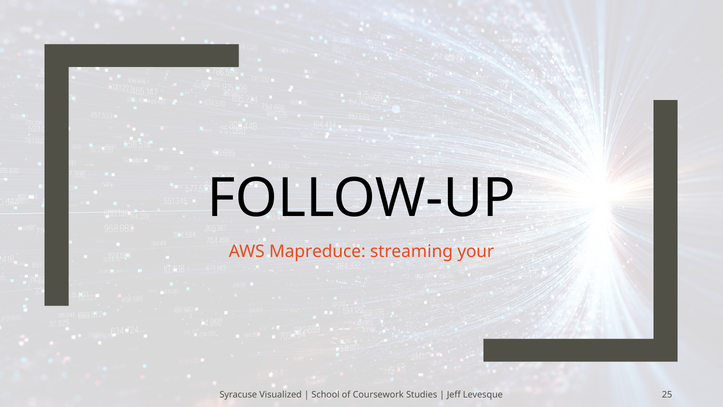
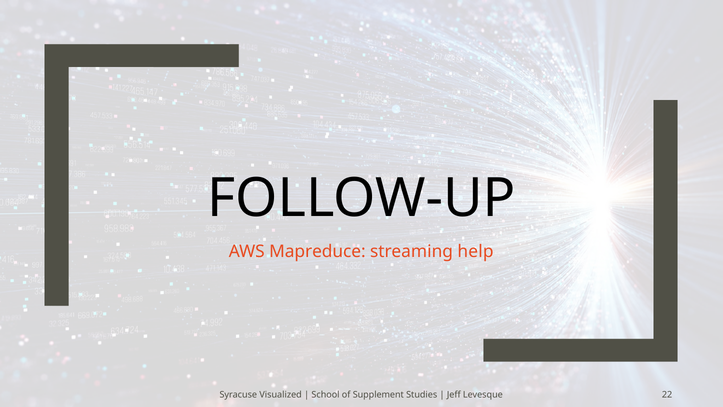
your: your -> help (476, 251)
Coursework: Coursework -> Supplement (378, 395)
25: 25 -> 22 (667, 395)
